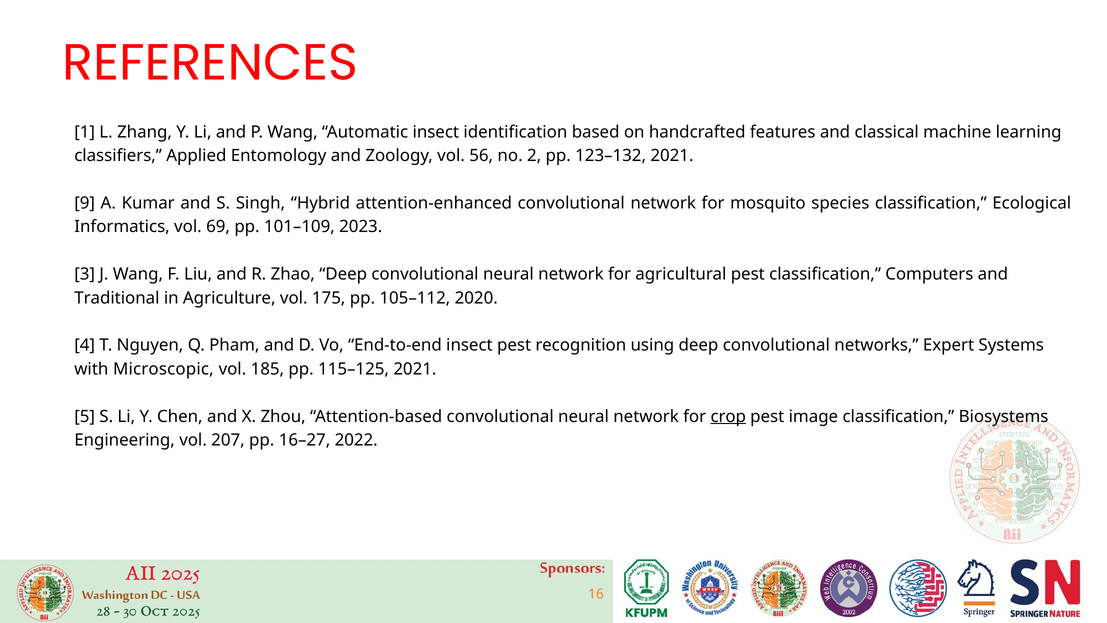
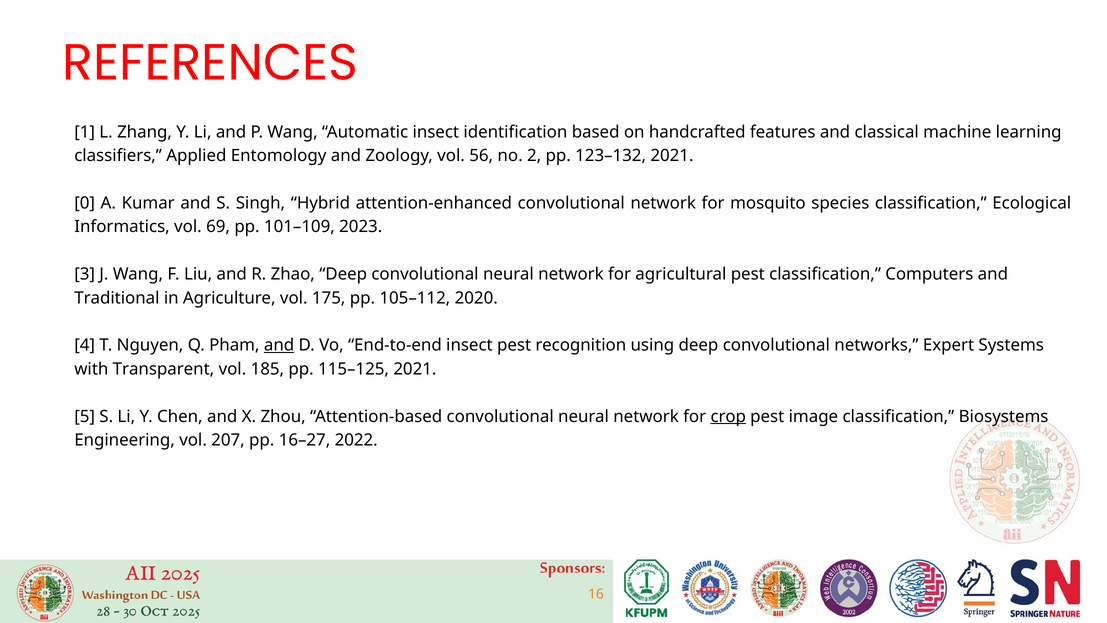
9: 9 -> 0 (85, 203)
and underline: none -> present (279, 345)
Microscopic: Microscopic -> Transparent (163, 369)
